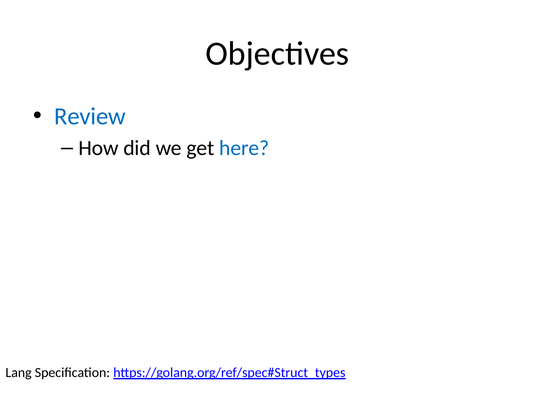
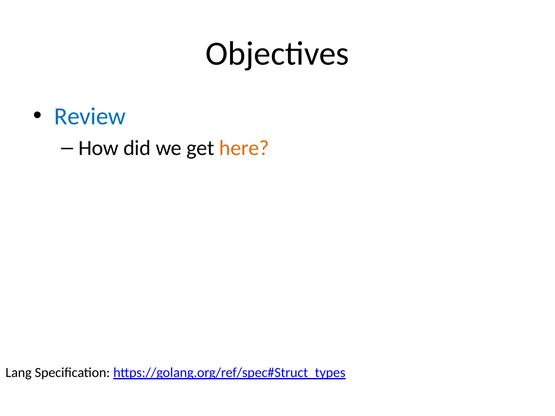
here colour: blue -> orange (244, 148)
